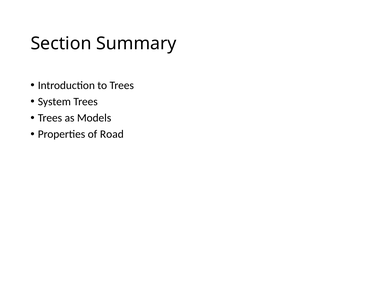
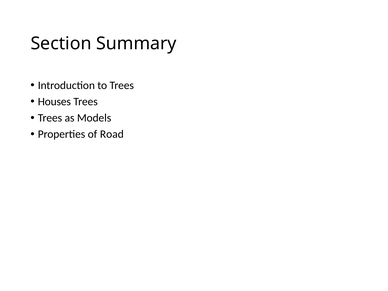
System: System -> Houses (54, 102)
